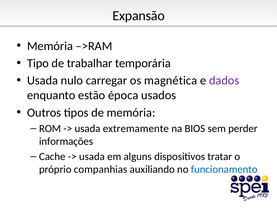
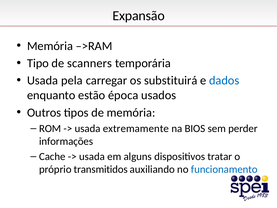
trabalhar: trabalhar -> scanners (90, 63)
nulo: nulo -> pela (72, 80)
magnética: magnética -> substituirá (171, 80)
dados colour: purple -> blue (224, 80)
companhias: companhias -> transmitidos (101, 169)
